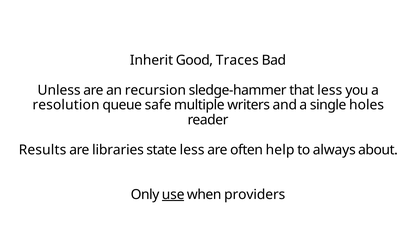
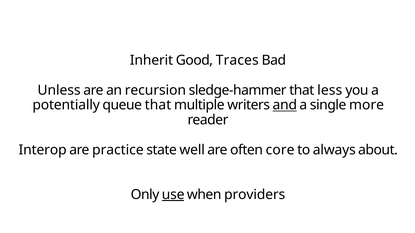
resolution: resolution -> potentially (66, 105)
queue safe: safe -> that (158, 105)
and underline: none -> present (285, 105)
holes: holes -> more (367, 105)
Results: Results -> Interop (43, 150)
libraries: libraries -> practice (118, 150)
state less: less -> well (192, 150)
help: help -> core (280, 150)
